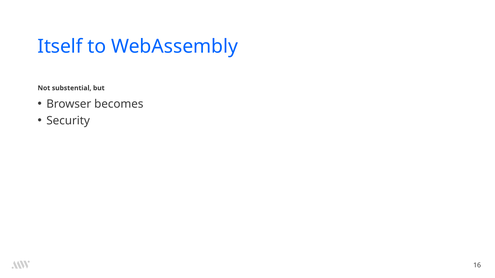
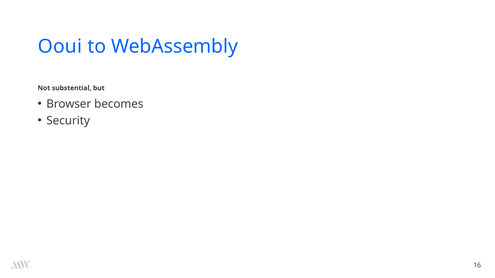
Itself: Itself -> Ooui (60, 47)
